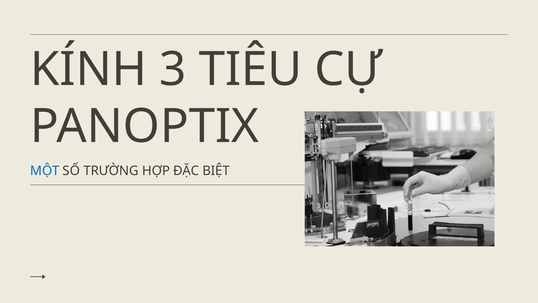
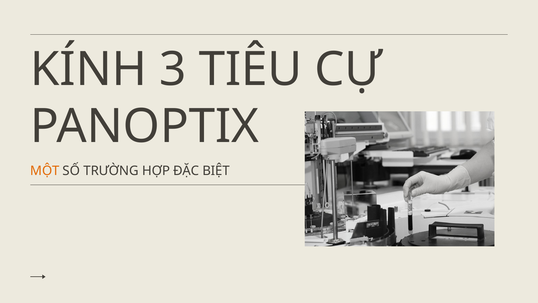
MỘT colour: blue -> orange (45, 171)
